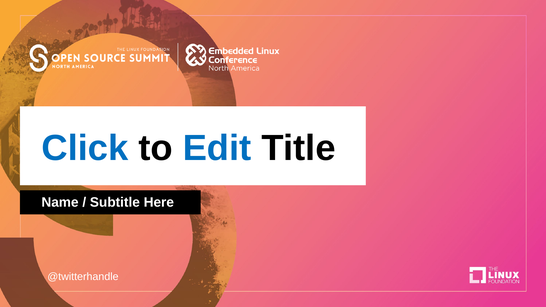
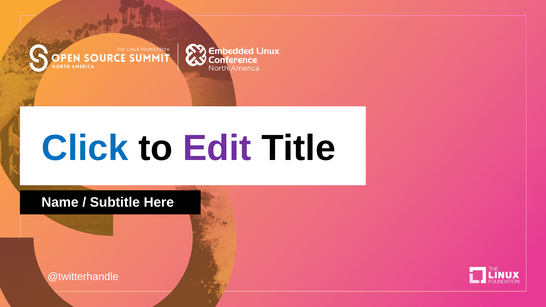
Edit colour: blue -> purple (217, 148)
